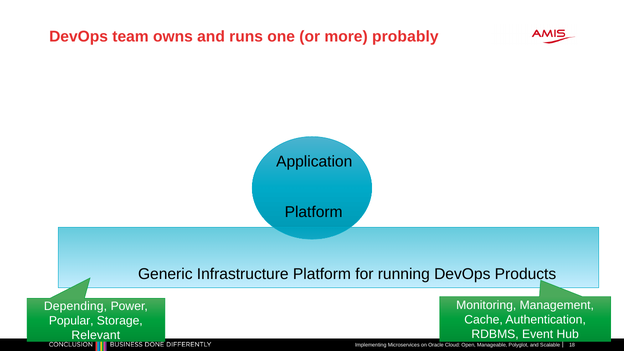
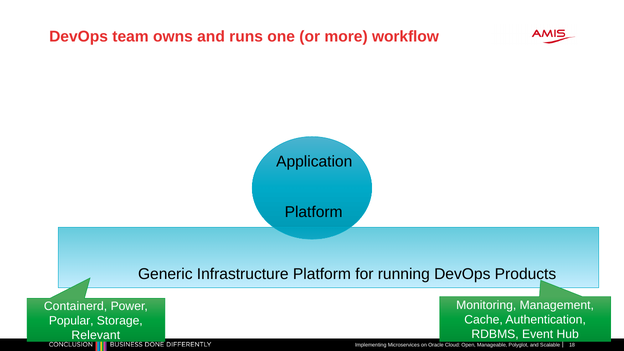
probably: probably -> workflow (405, 36)
Depending: Depending -> Containerd (76, 306)
